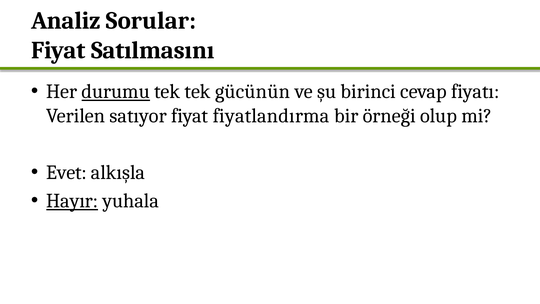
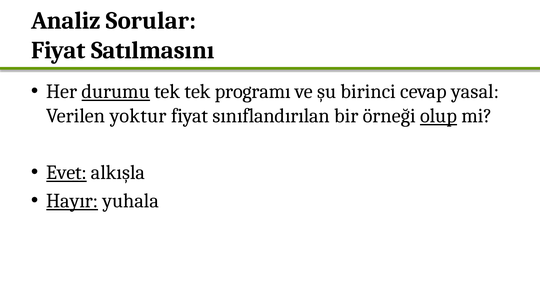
gücünün: gücünün -> programı (253, 91)
fiyatı: fiyatı -> yasal (475, 91)
satıyor: satıyor -> yoktur (138, 116)
fiyatlandırma: fiyatlandırma -> sınıflandırılan (271, 116)
olup underline: none -> present (439, 116)
Evet underline: none -> present (67, 172)
